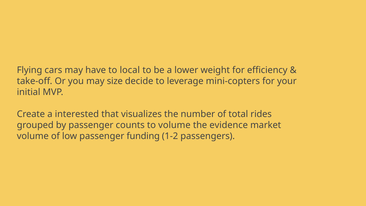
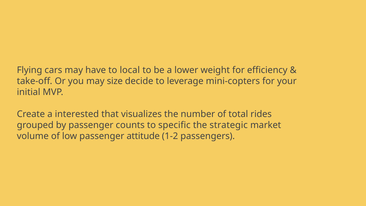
to volume: volume -> specific (174, 125)
evidence: evidence -> strategic (229, 125)
funding: funding -> attitude (143, 136)
